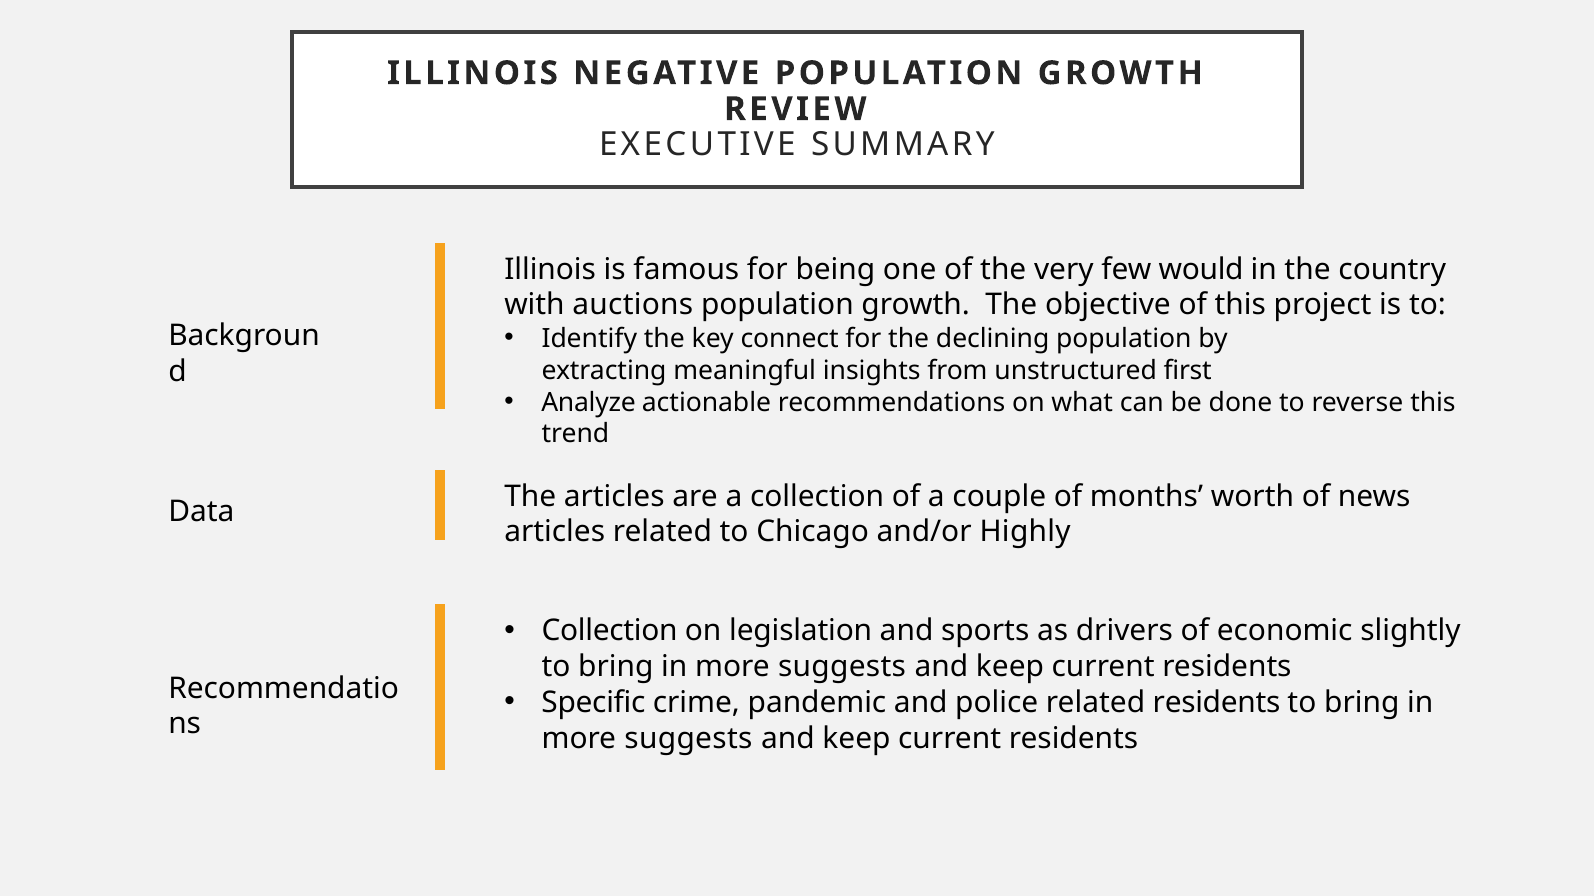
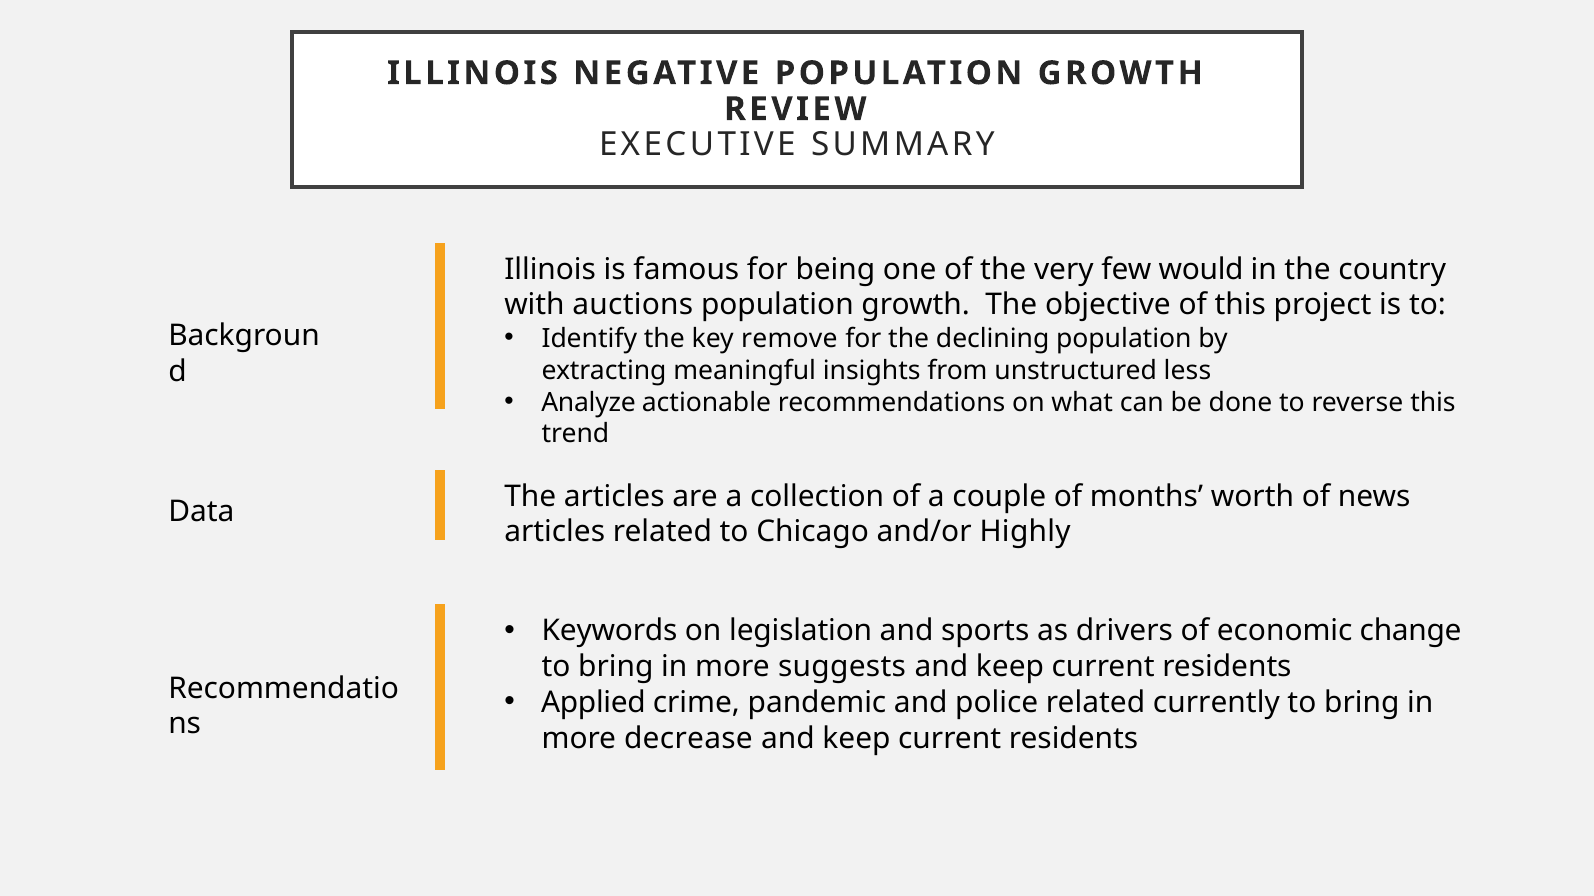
connect: connect -> remove (789, 339)
first: first -> less (1187, 371)
Collection: Collection -> Keywords (610, 631)
slightly: slightly -> change (1411, 631)
Specific: Specific -> Applied (593, 703)
related residents: residents -> currently (1216, 703)
suggests: suggests -> decrease (688, 739)
